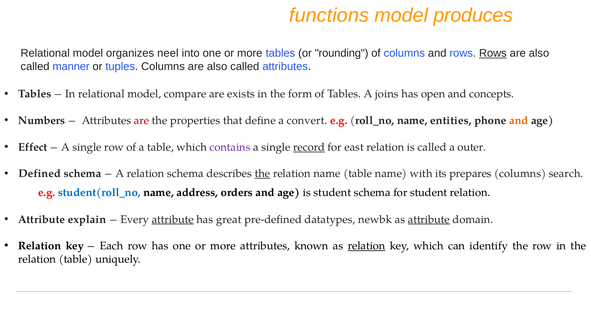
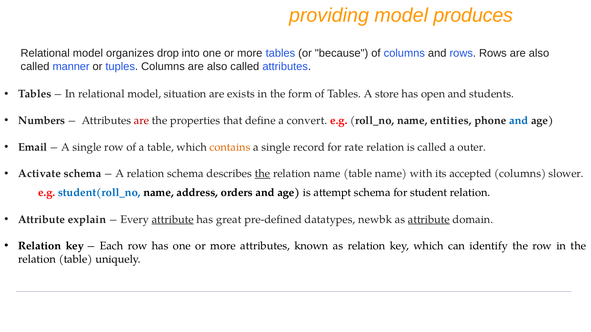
functions: functions -> providing (329, 15)
neel: neel -> drop (168, 53)
rounding: rounding -> because (342, 53)
Rows underline: present -> none (493, 53)
compare: compare -> situation (185, 94)
joins: joins -> store (387, 94)
concepts: concepts -> students (492, 94)
and colour: orange -> blue (519, 121)
Effect: Effect -> Email (33, 147)
contains colour: purple -> orange (230, 147)
record underline: present -> none (309, 147)
east: east -> rate (354, 147)
Defined: Defined -> Activate (40, 174)
prepares: prepares -> accepted (471, 174)
search: search -> slower (566, 174)
is student: student -> attempt (332, 193)
relation underline: present -> none (367, 246)
